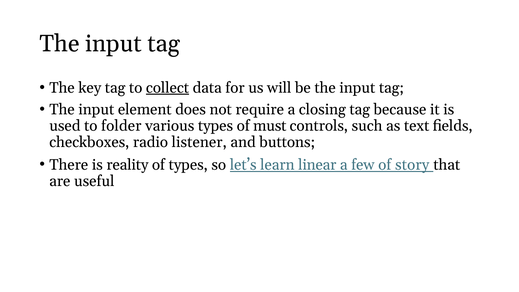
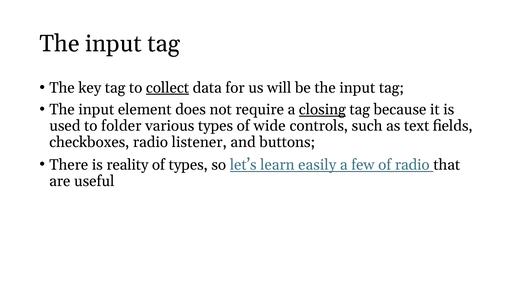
closing underline: none -> present (322, 110)
must: must -> wide (270, 126)
linear: linear -> easily (317, 165)
of story: story -> radio (412, 165)
